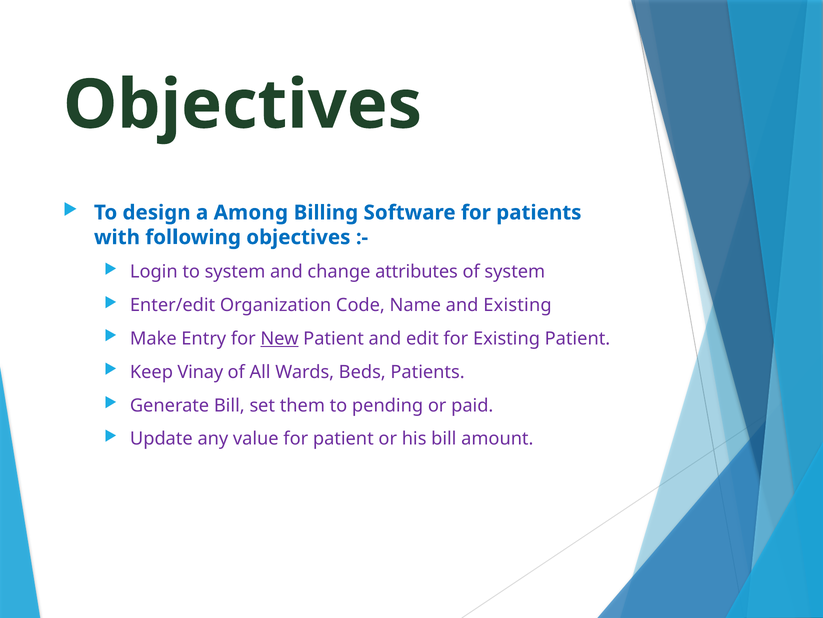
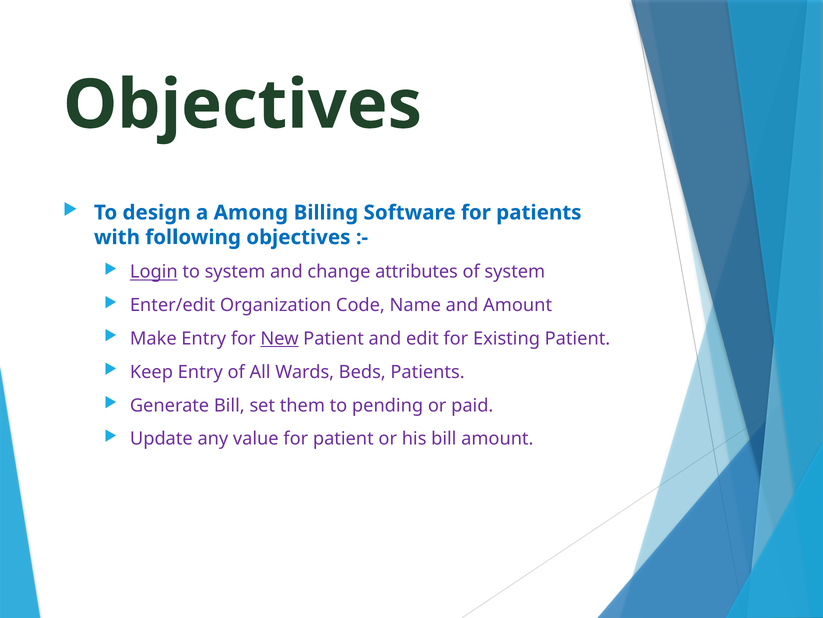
Login underline: none -> present (154, 272)
and Existing: Existing -> Amount (518, 305)
Keep Vinay: Vinay -> Entry (200, 372)
